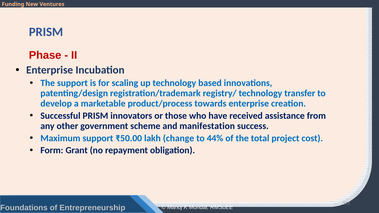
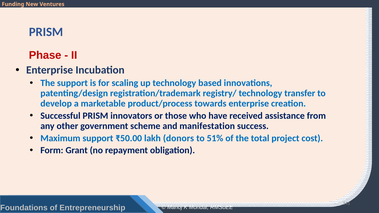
change: change -> donors (178, 138)
44%: 44% -> 51% (215, 138)
